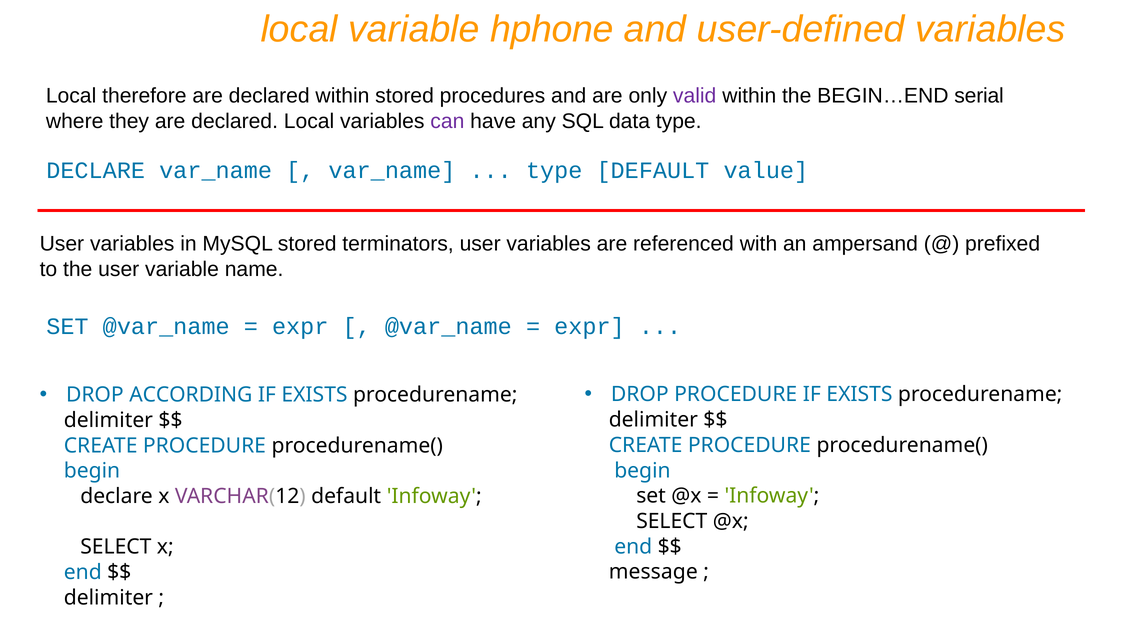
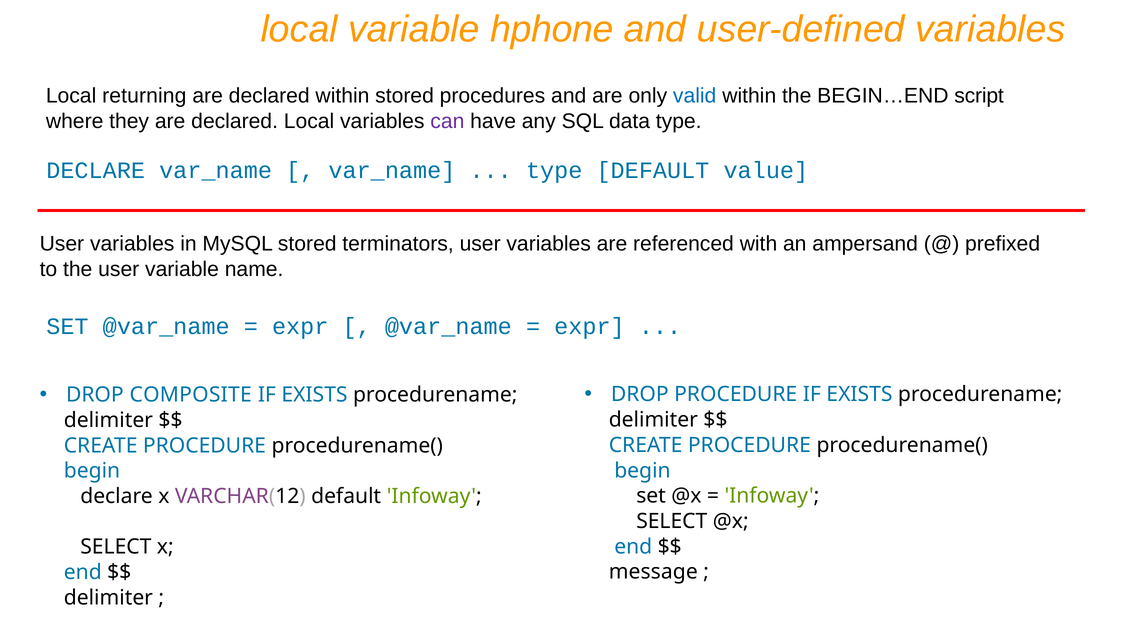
therefore: therefore -> returning (144, 96)
valid colour: purple -> blue (695, 96)
serial: serial -> script (979, 96)
ACCORDING: ACCORDING -> COMPOSITE (191, 394)
